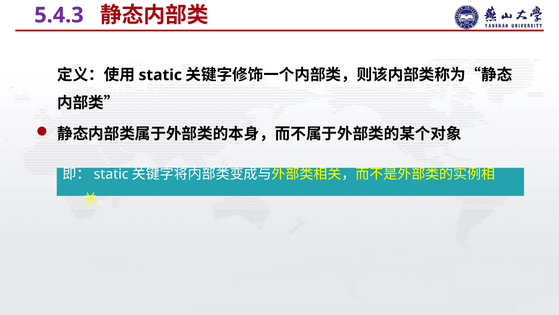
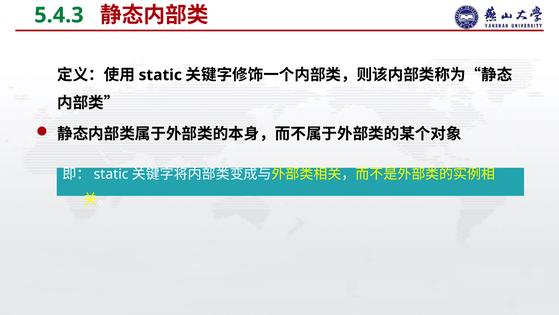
5.4.3 colour: purple -> green (59, 15)
